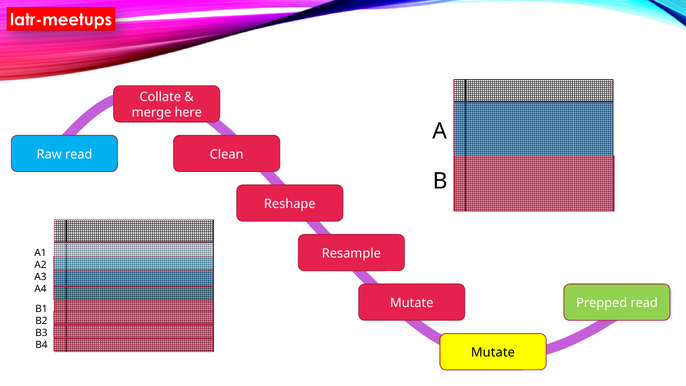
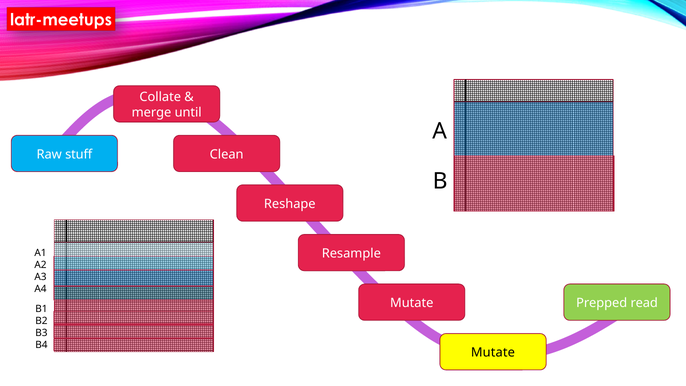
here: here -> until (188, 112)
Raw read: read -> stuff (79, 154)
